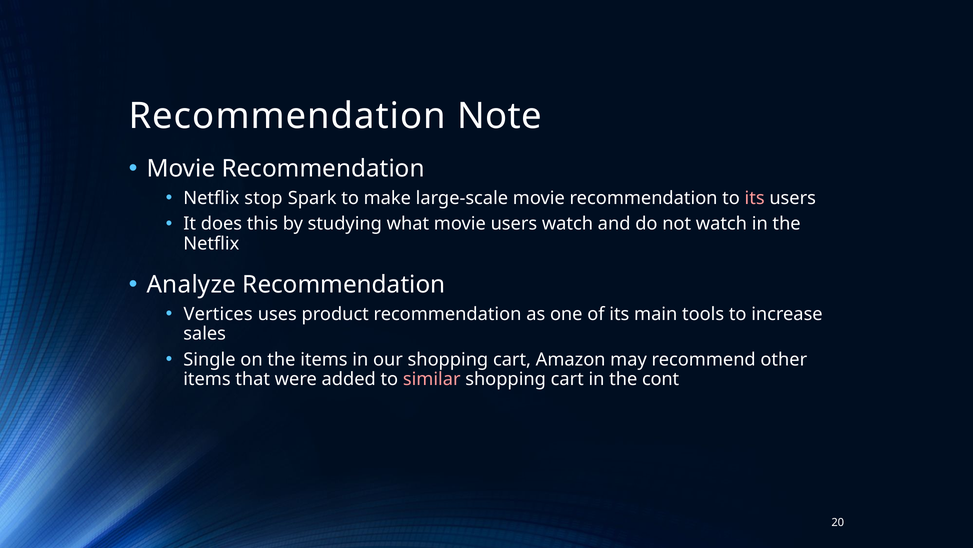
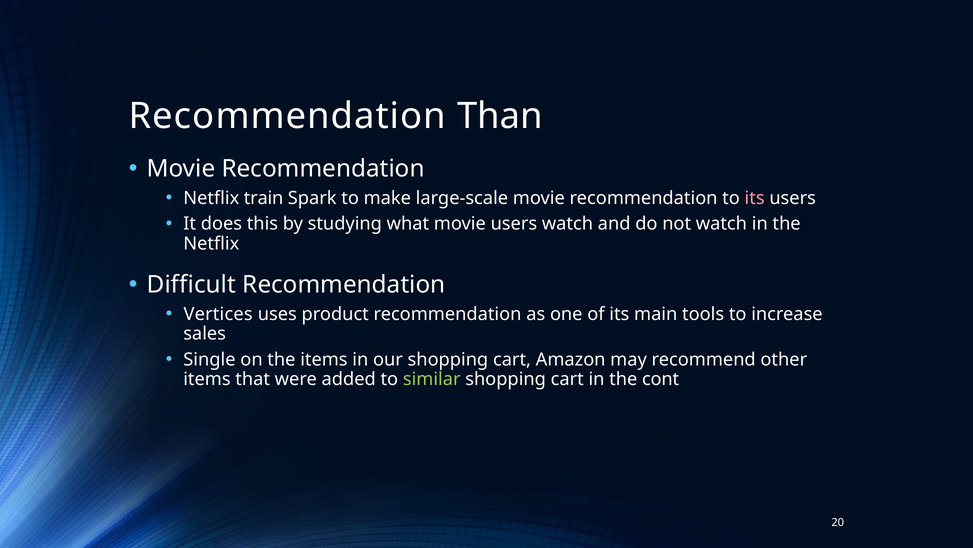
Note: Note -> Than (500, 116)
stop: stop -> train (264, 198)
Analyze: Analyze -> Difficult (191, 285)
similar colour: pink -> light green (432, 379)
